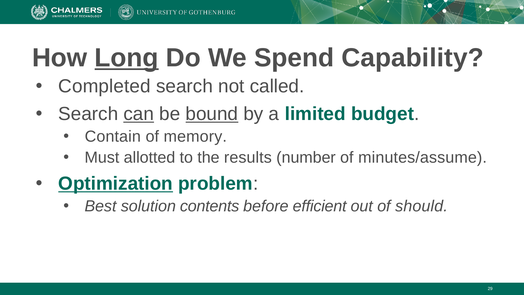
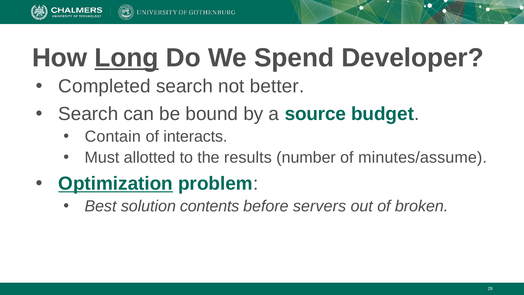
Capability: Capability -> Developer (413, 58)
called: called -> better (277, 86)
can underline: present -> none (139, 114)
bound underline: present -> none (212, 114)
limited: limited -> source (315, 114)
memory: memory -> interacts (195, 136)
efficient: efficient -> servers (320, 206)
should: should -> broken (422, 206)
